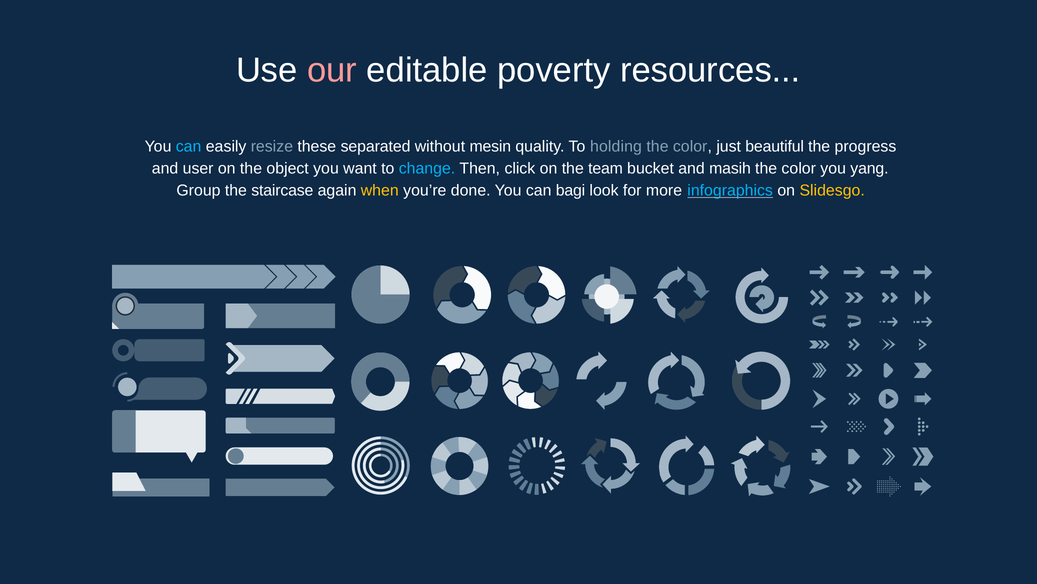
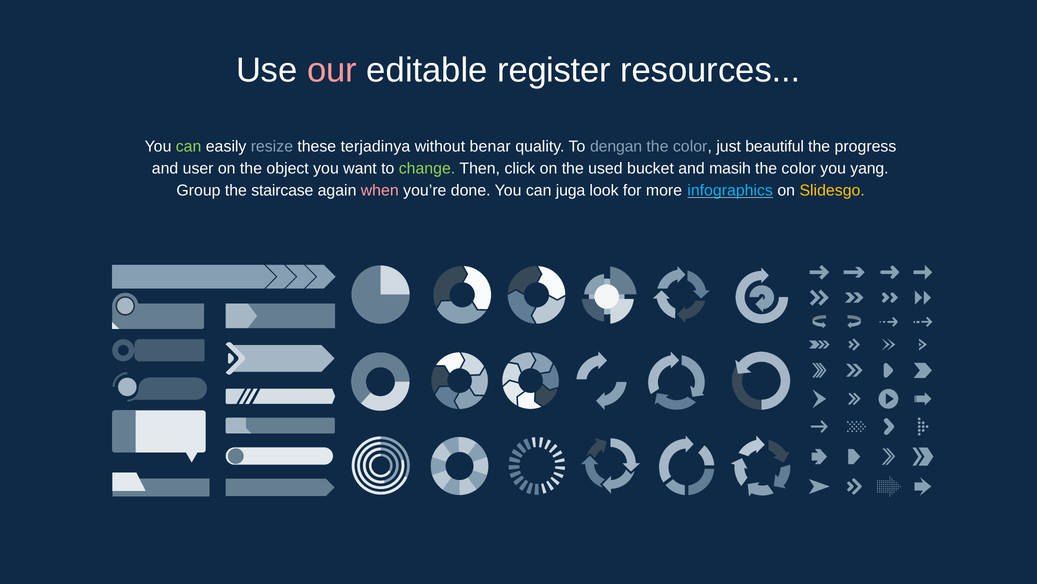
poverty: poverty -> register (554, 70)
can colour: light blue -> light green (189, 147)
separated: separated -> terjadinya (375, 147)
mesin: mesin -> benar (490, 147)
holding: holding -> dengan (616, 147)
change colour: light blue -> light green (427, 168)
team: team -> used (605, 168)
when colour: yellow -> pink (380, 190)
bagi: bagi -> juga (571, 190)
